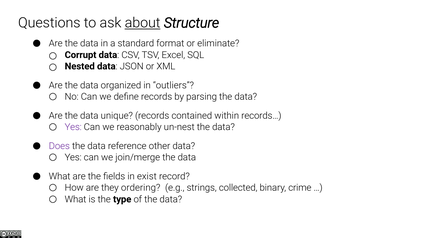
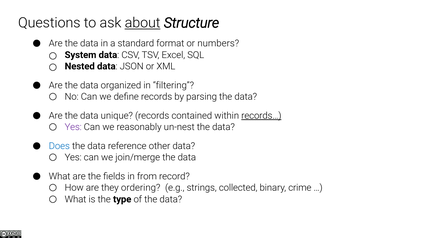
eliminate: eliminate -> numbers (218, 44)
Corrupt: Corrupt -> System (81, 55)
outliers: outliers -> filtering (173, 85)
records… underline: none -> present (261, 116)
Does colour: purple -> blue (59, 146)
exist: exist -> from (147, 177)
